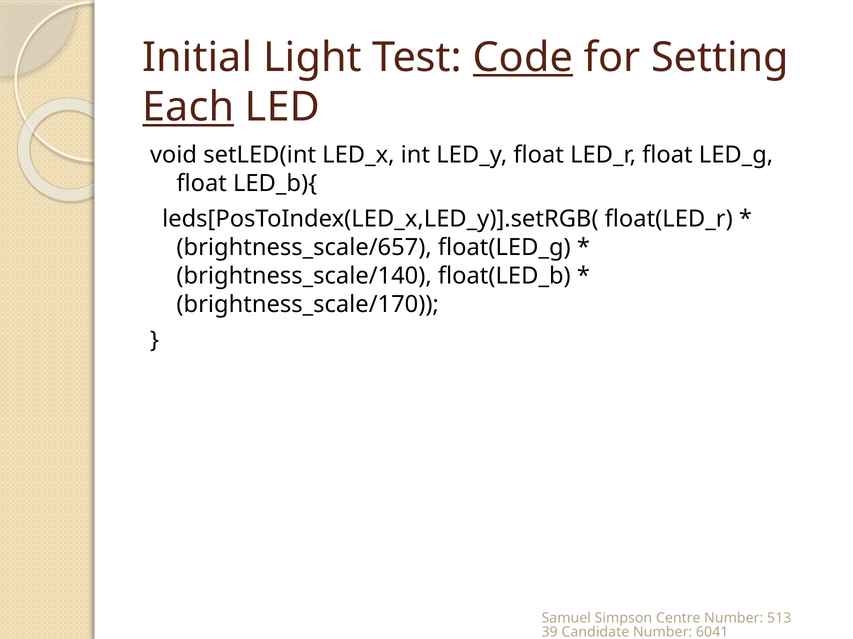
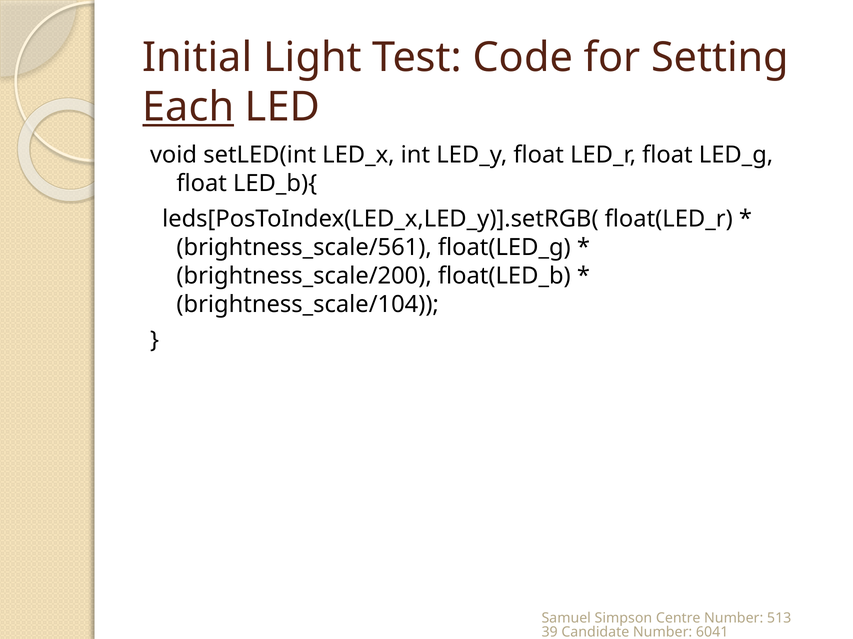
Code underline: present -> none (523, 58)
brightness_scale/657: brightness_scale/657 -> brightness_scale/561 (304, 248)
brightness_scale/140: brightness_scale/140 -> brightness_scale/200 (304, 276)
brightness_scale/170: brightness_scale/170 -> brightness_scale/104 (308, 305)
